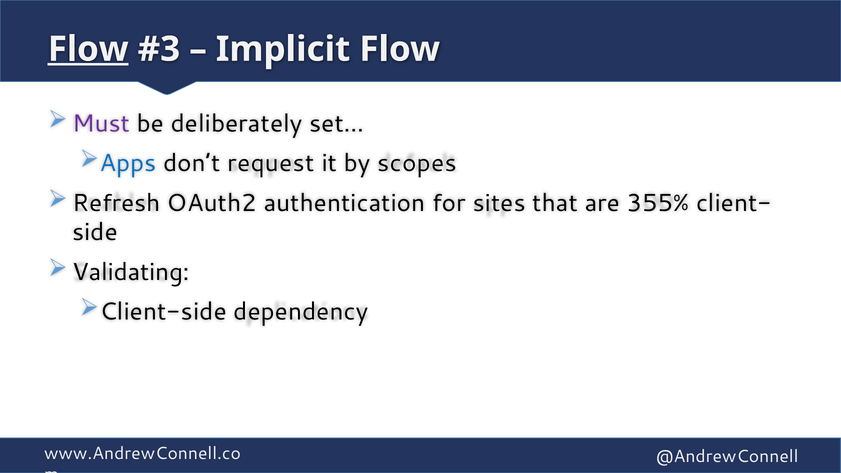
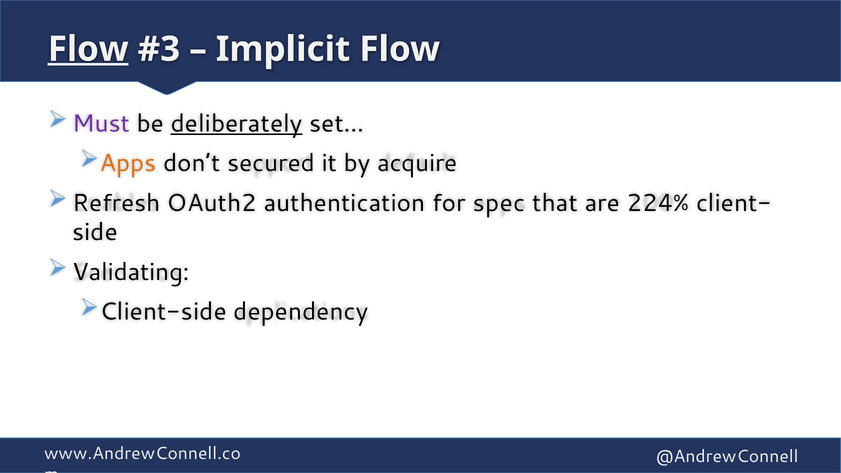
deliberately underline: none -> present (237, 124)
Apps colour: blue -> orange (128, 163)
request: request -> secured (271, 163)
scopes: scopes -> acquire (417, 163)
sites: sites -> spec (499, 203)
355%: 355% -> 224% (658, 203)
